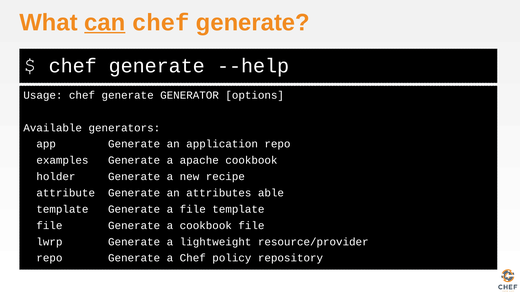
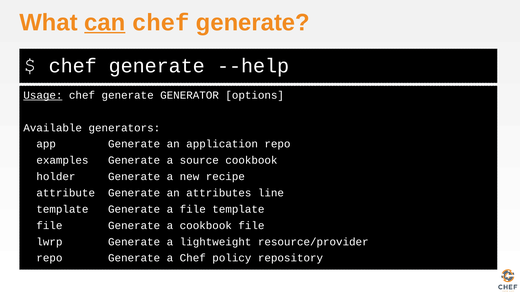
Usage underline: none -> present (43, 95)
apache: apache -> source (199, 160)
able: able -> line (271, 193)
